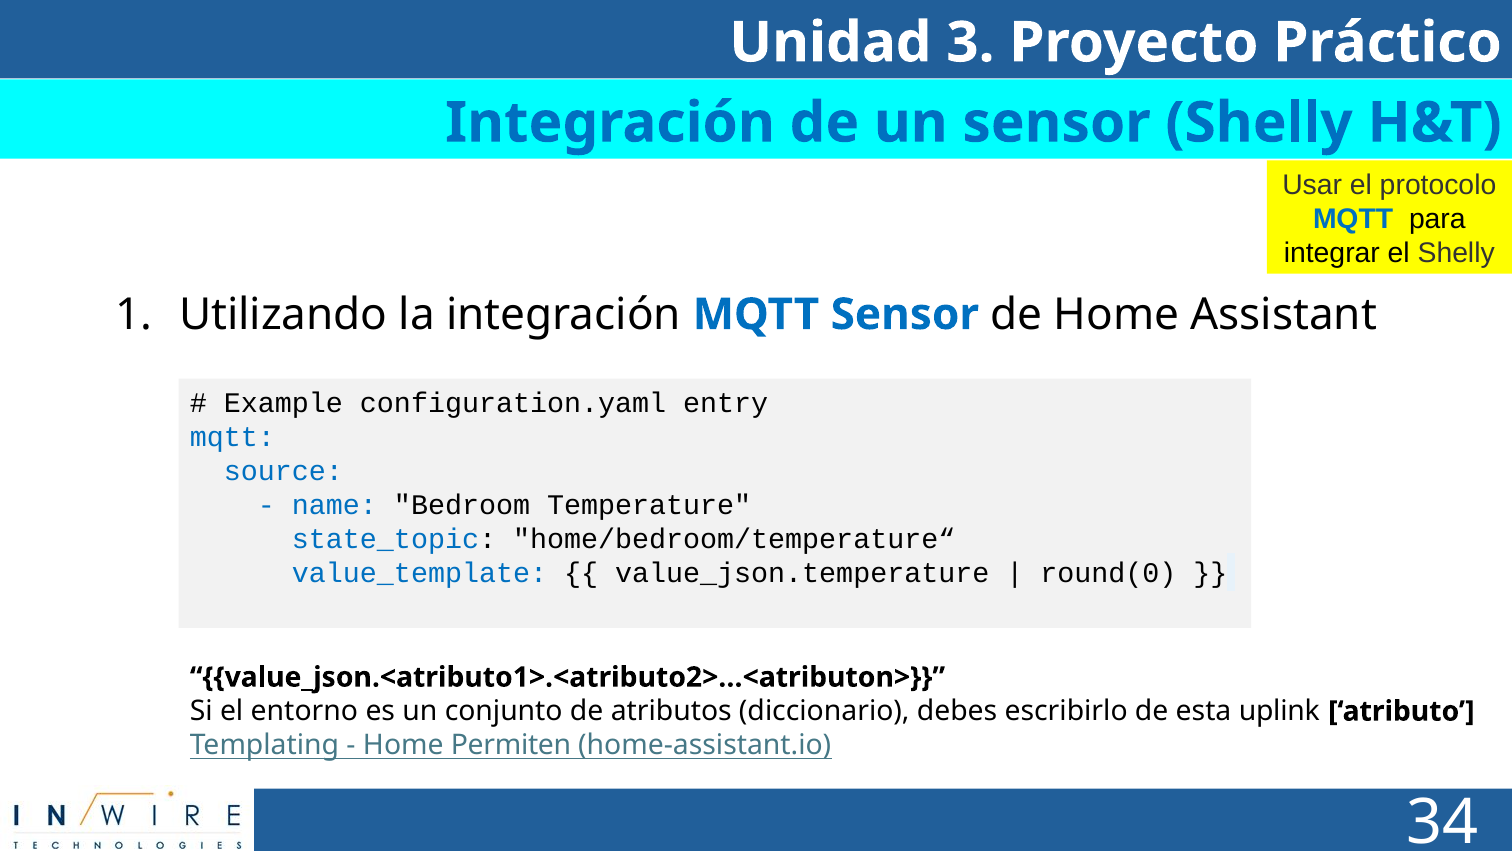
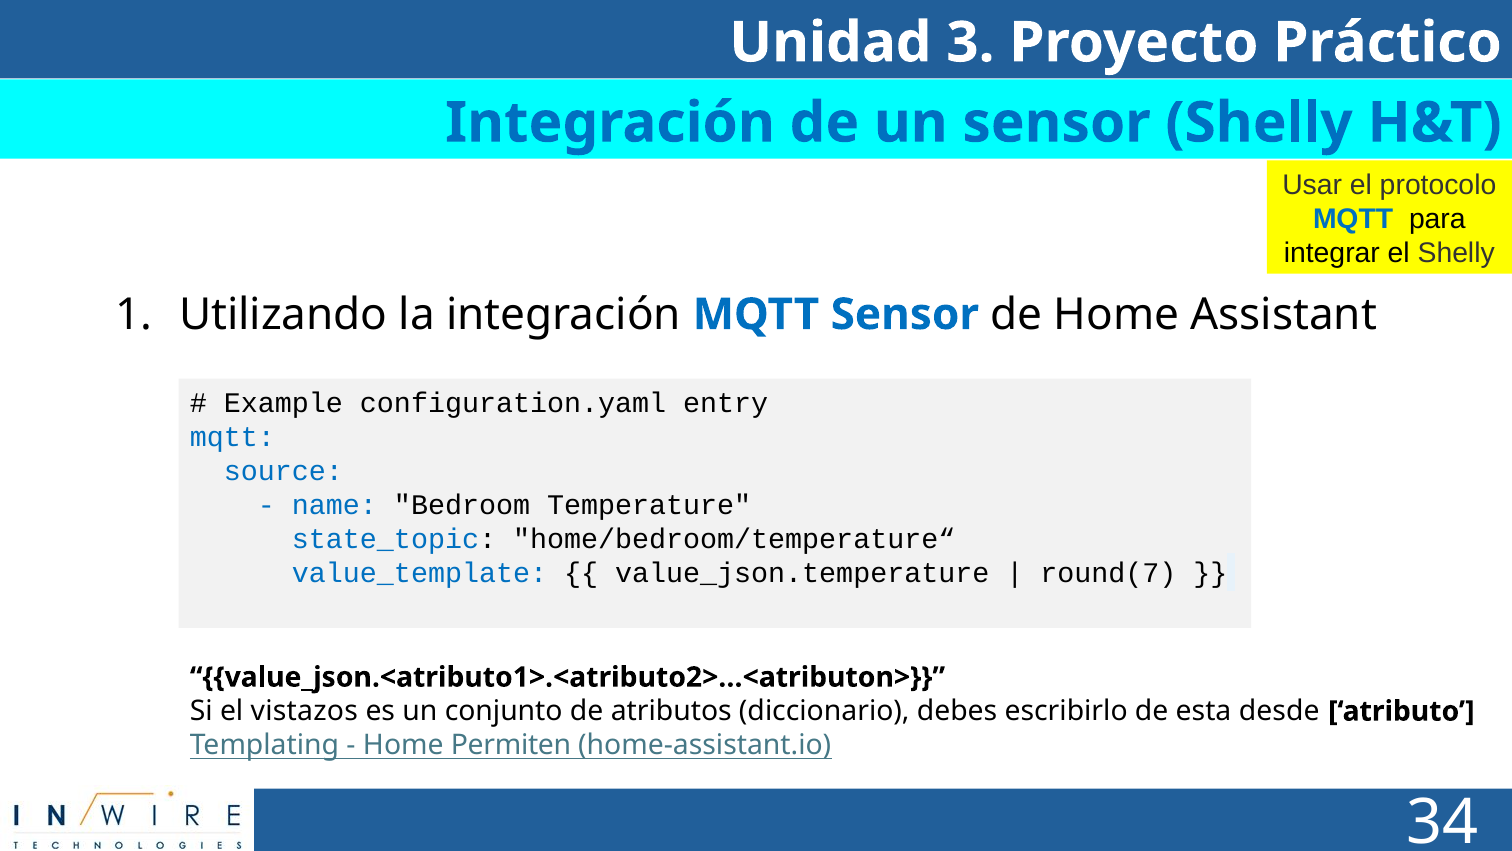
round(0: round(0 -> round(7 (1108, 573)
entorno: entorno -> vistazos (304, 711)
uplink: uplink -> desde (1279, 711)
